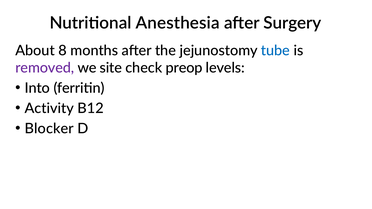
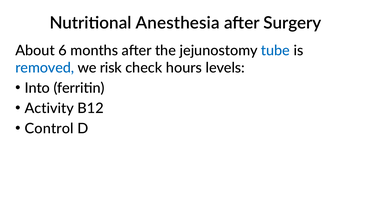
8: 8 -> 6 (63, 51)
removed colour: purple -> blue (45, 68)
site: site -> risk (111, 68)
preop: preop -> hours (184, 68)
Blocker: Blocker -> Control (49, 129)
